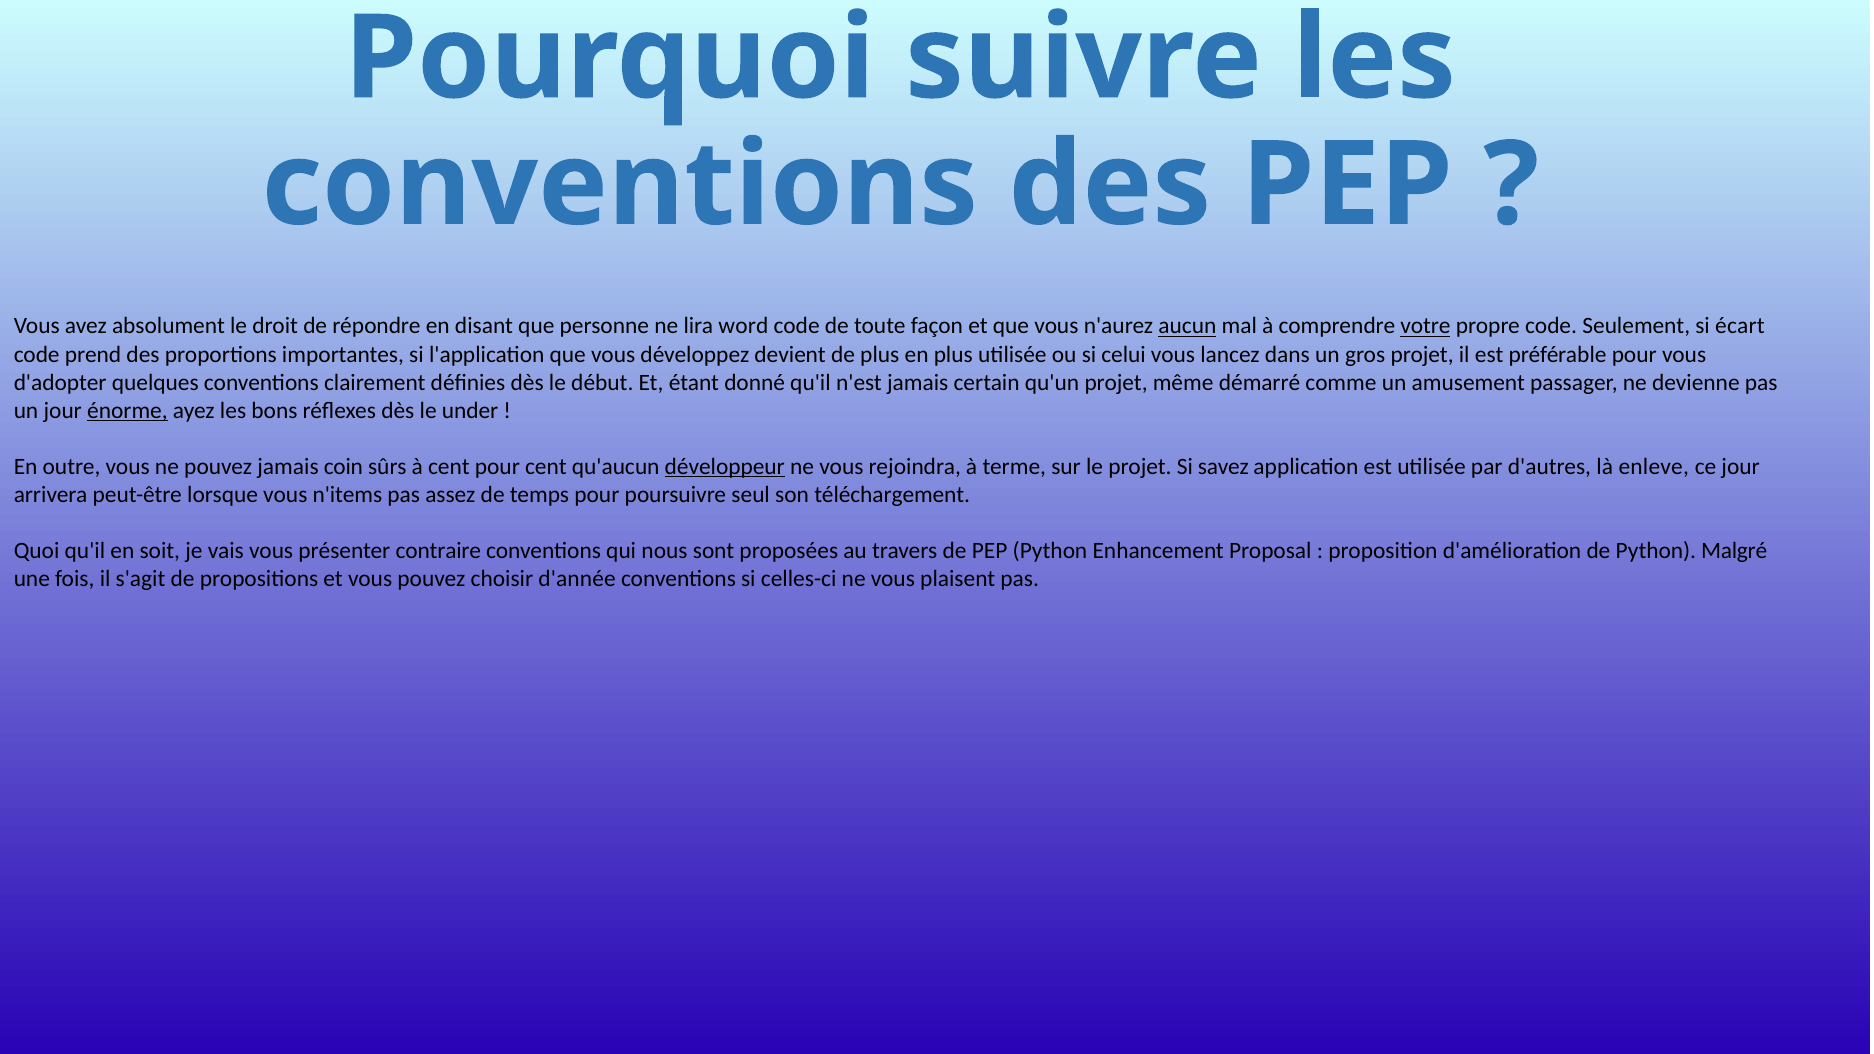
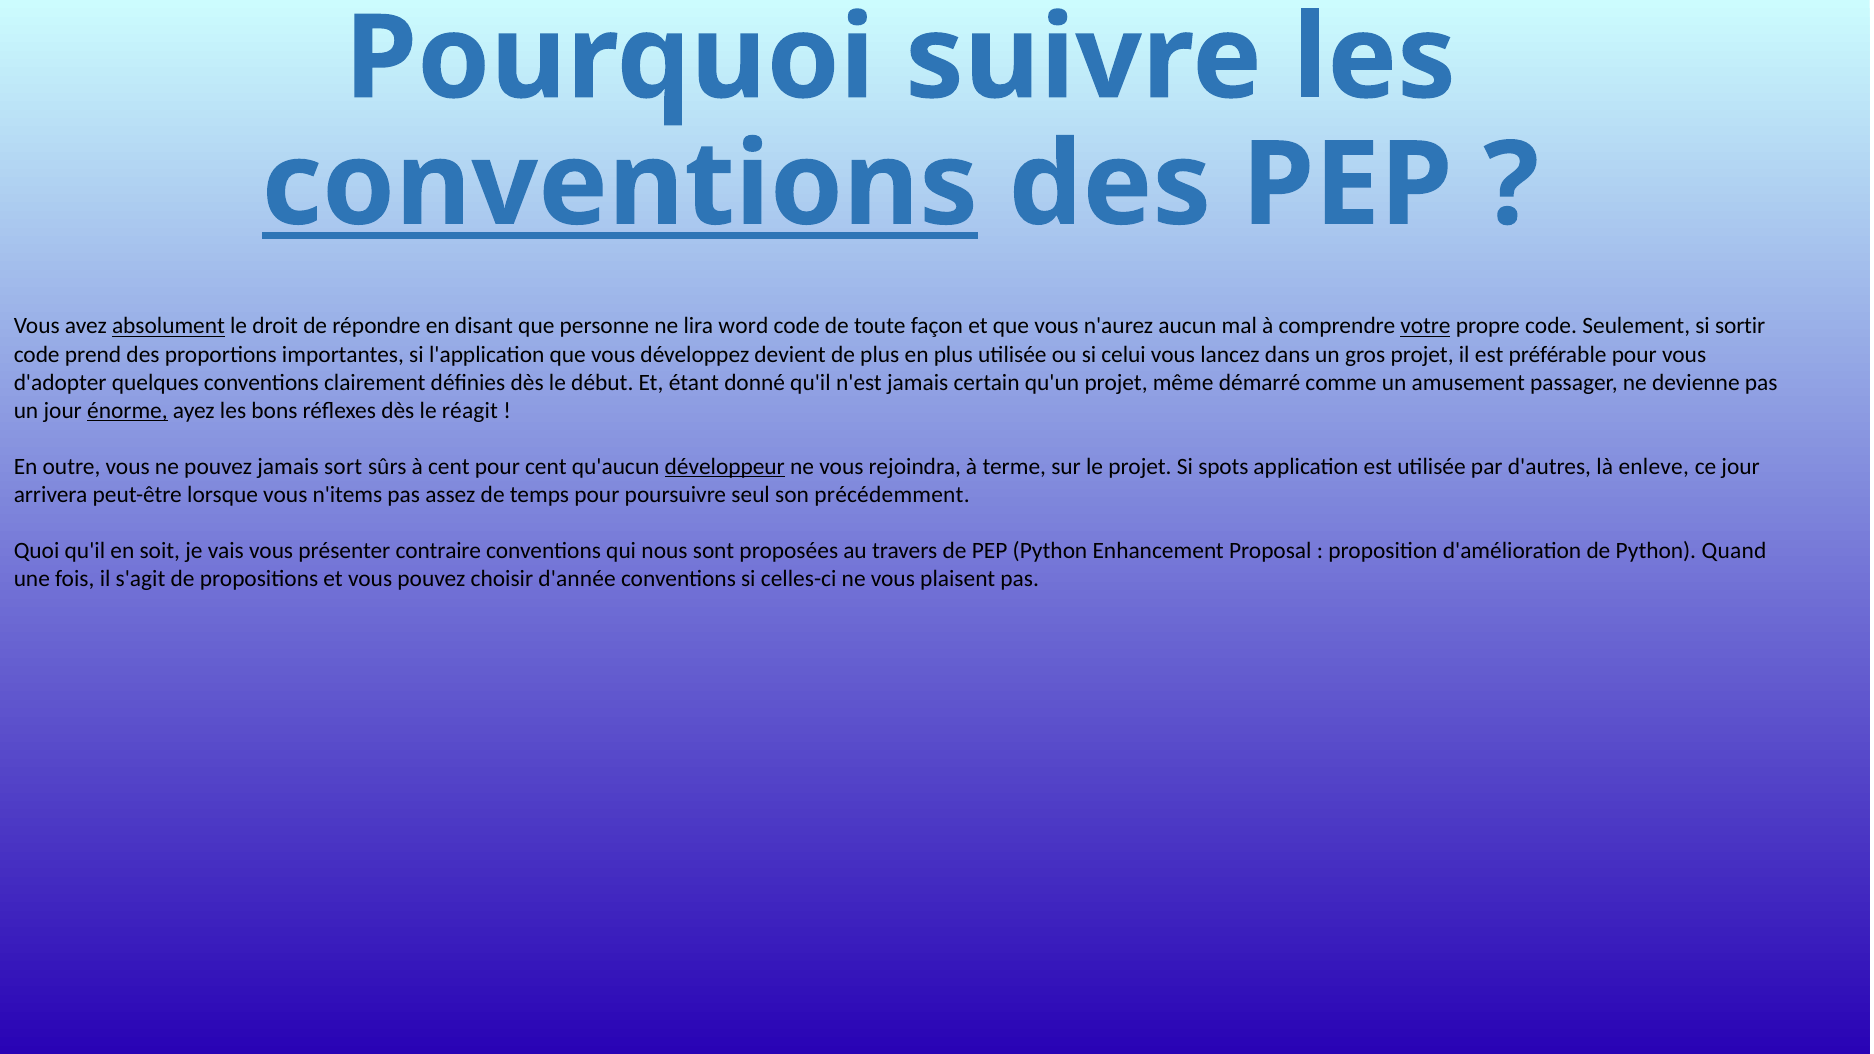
conventions underline: none -> present (620, 185)
absolument underline: none -> present (168, 326)
aucun underline: present -> none (1187, 326)
écart: écart -> sortir (1740, 326)
under: under -> réagit (470, 411)
coin: coin -> sort (343, 467)
savez: savez -> spots (1223, 467)
téléchargement: téléchargement -> précédemment (892, 495)
Malgré: Malgré -> Quand (1734, 551)
